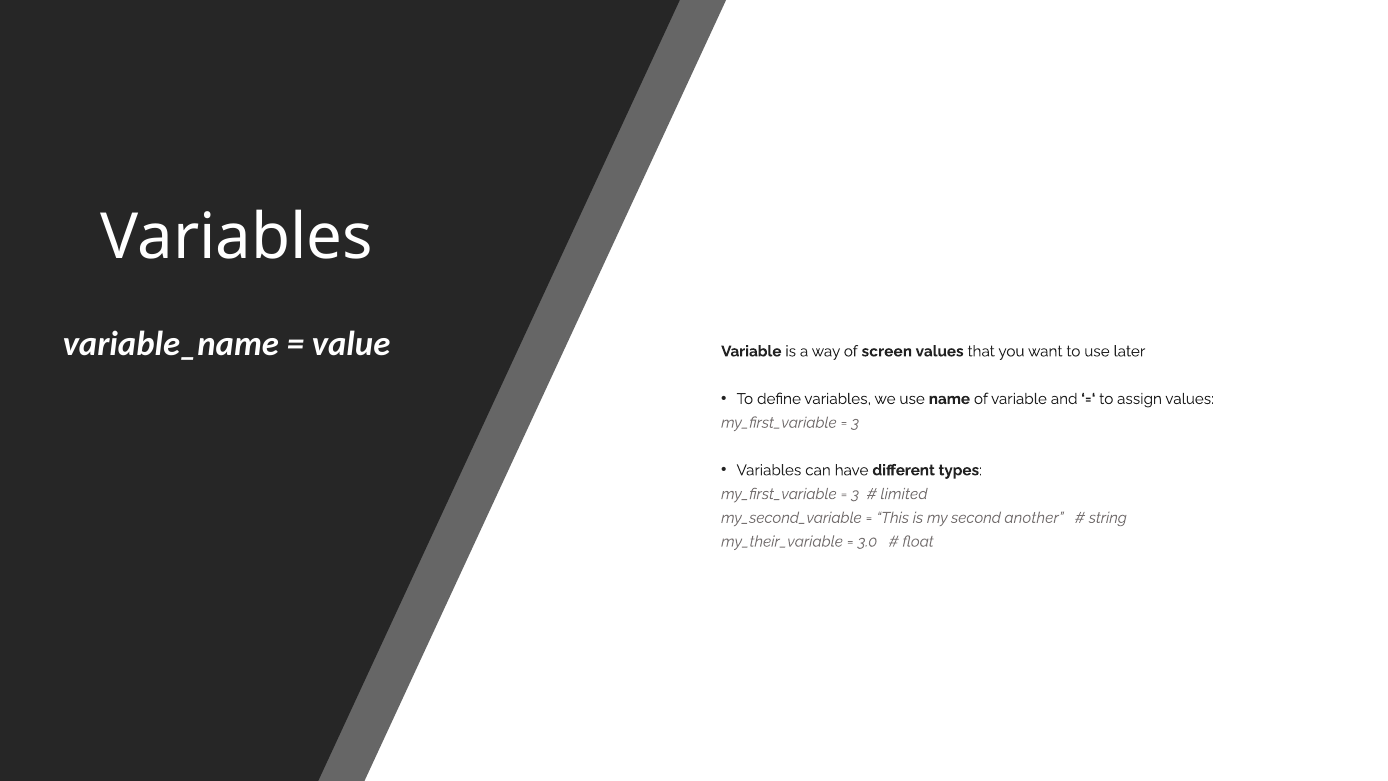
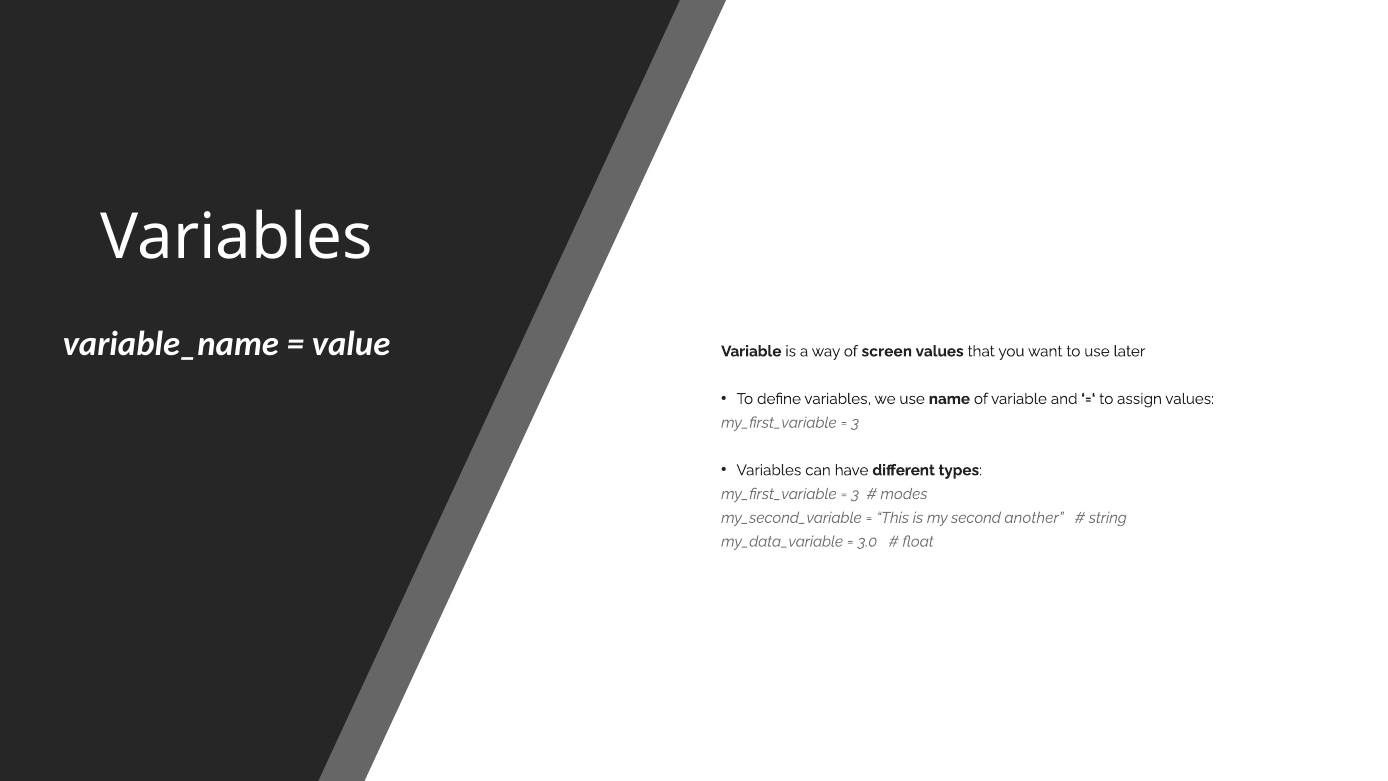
limited: limited -> modes (904, 494)
my_their_variable: my_their_variable -> my_data_variable (782, 541)
